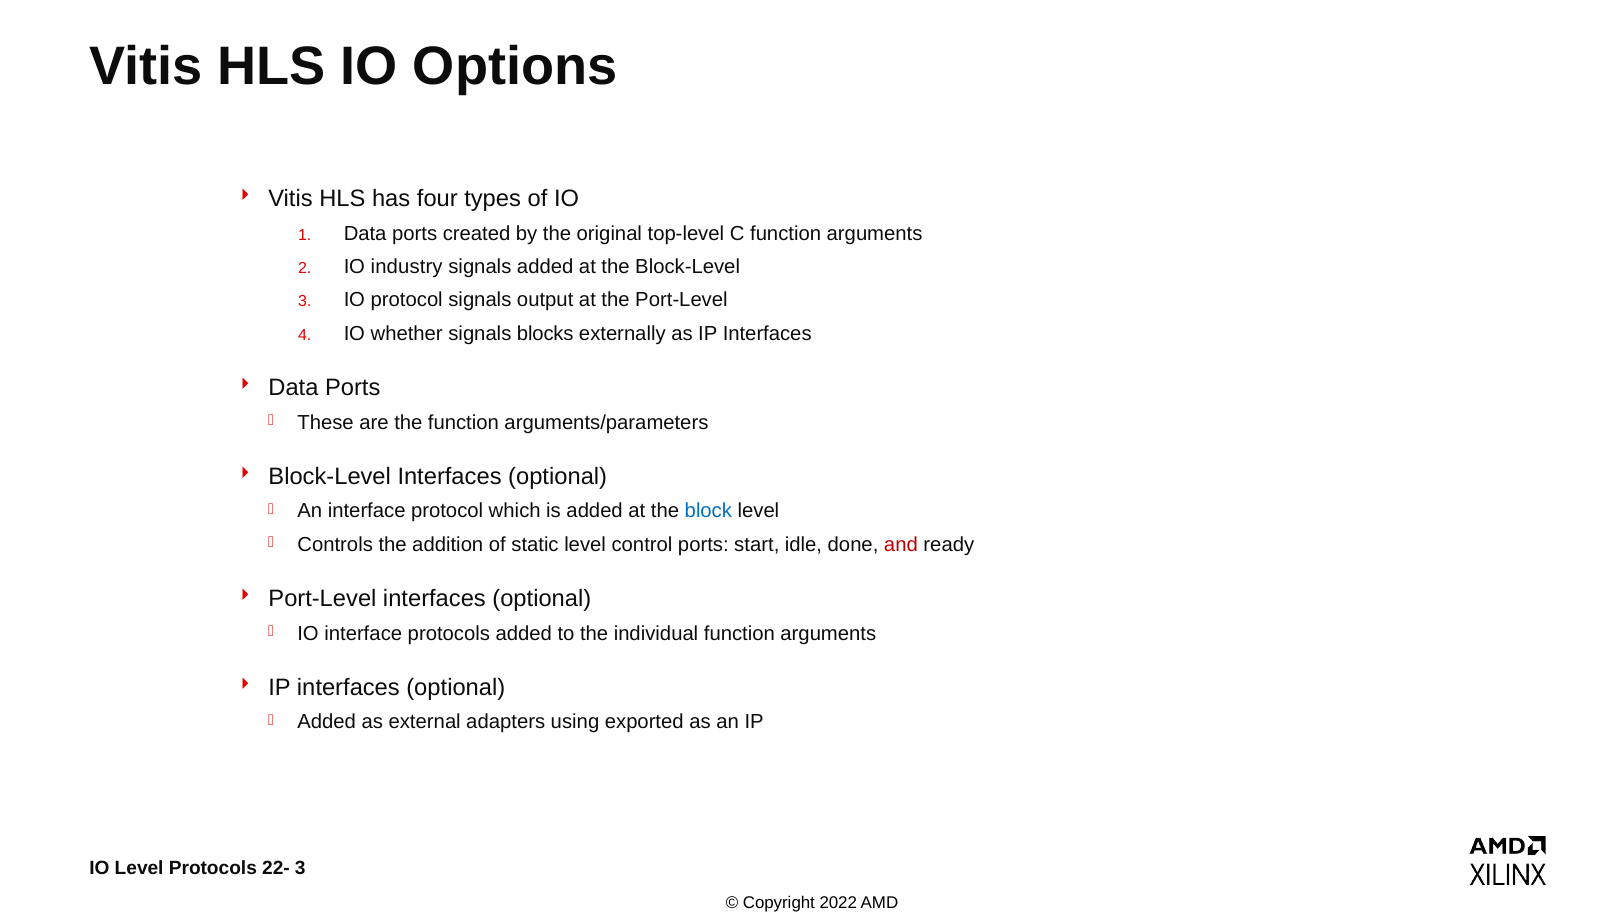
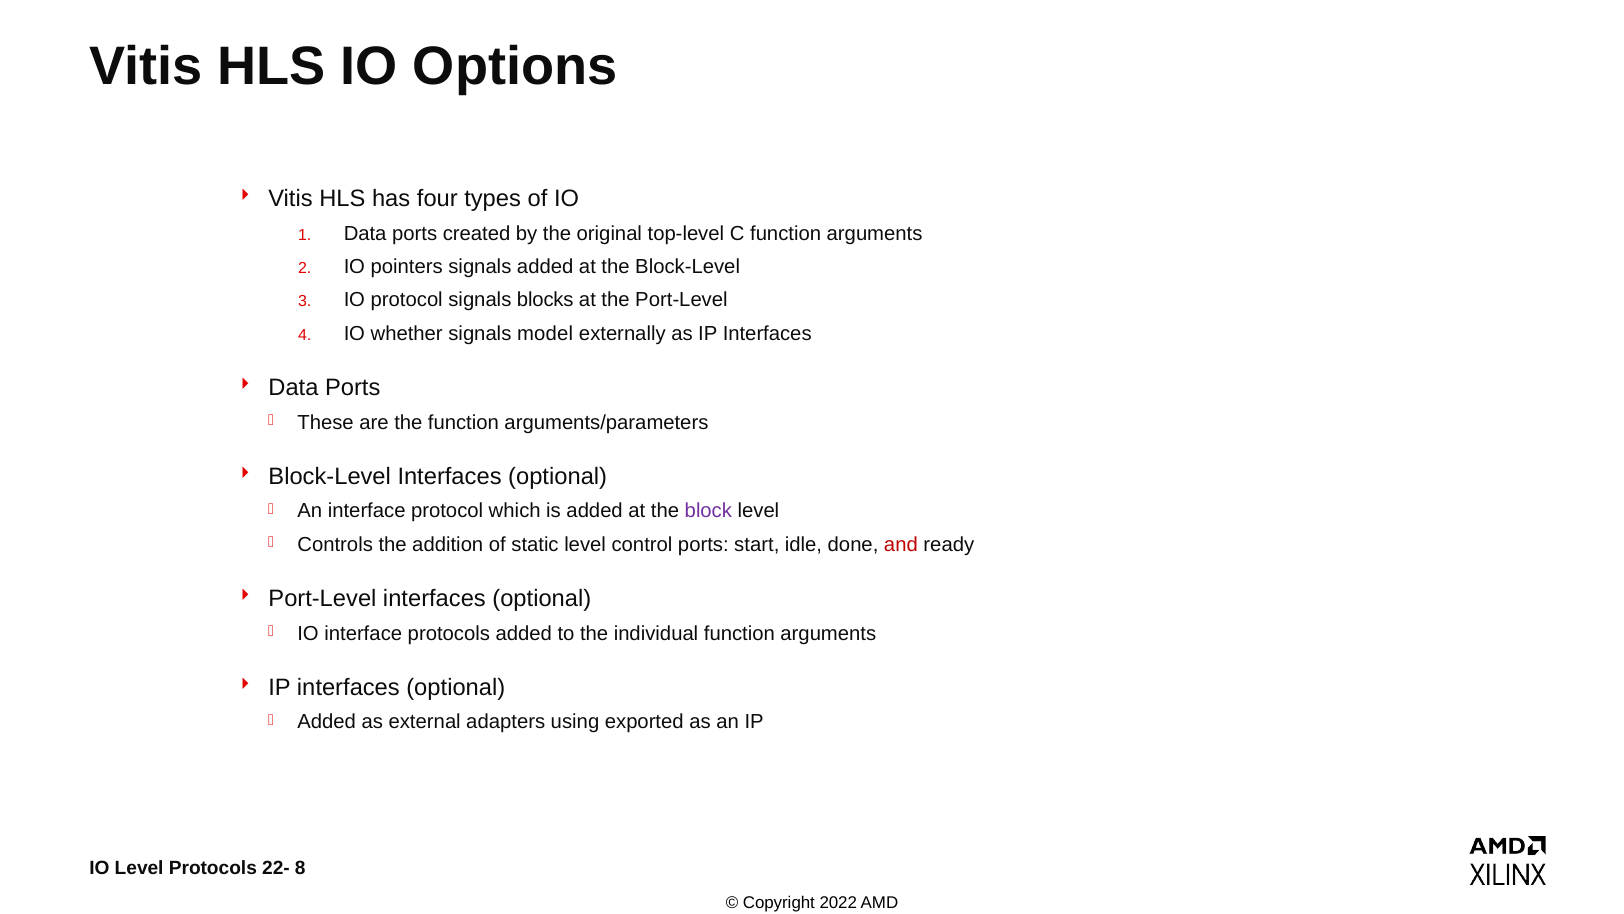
industry: industry -> pointers (407, 267)
output: output -> blocks (545, 300)
blocks: blocks -> model (545, 333)
block colour: blue -> purple (708, 511)
22- 3: 3 -> 8 (300, 868)
